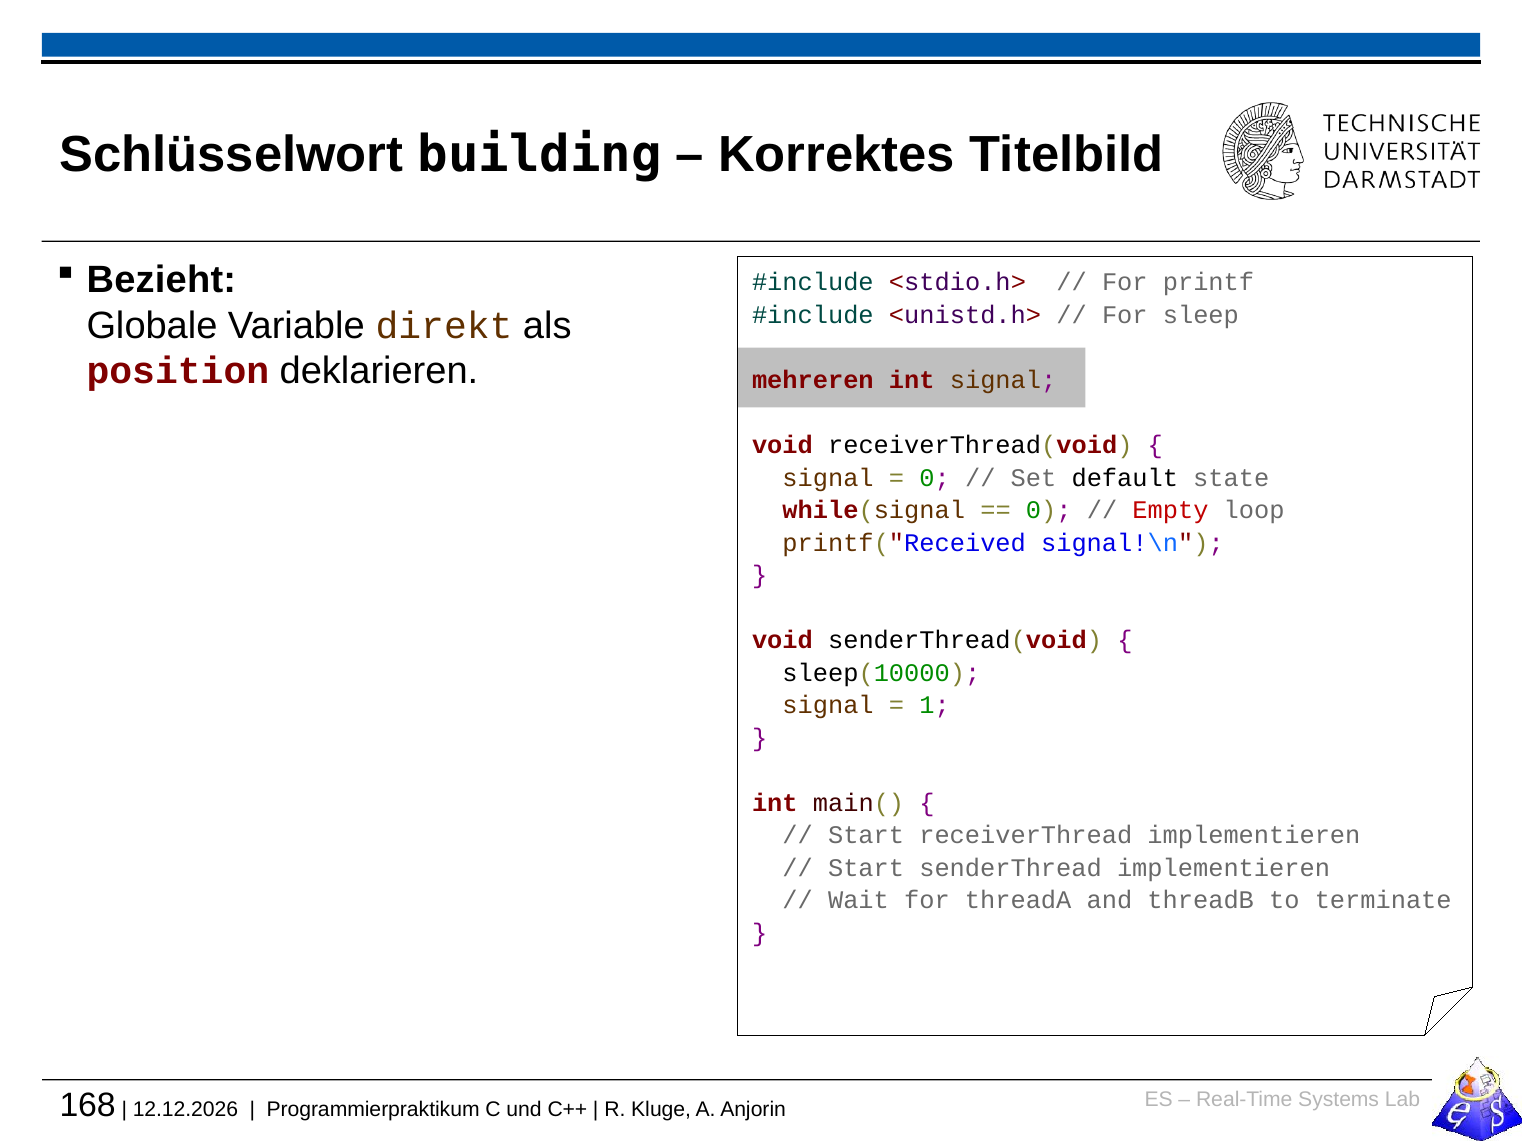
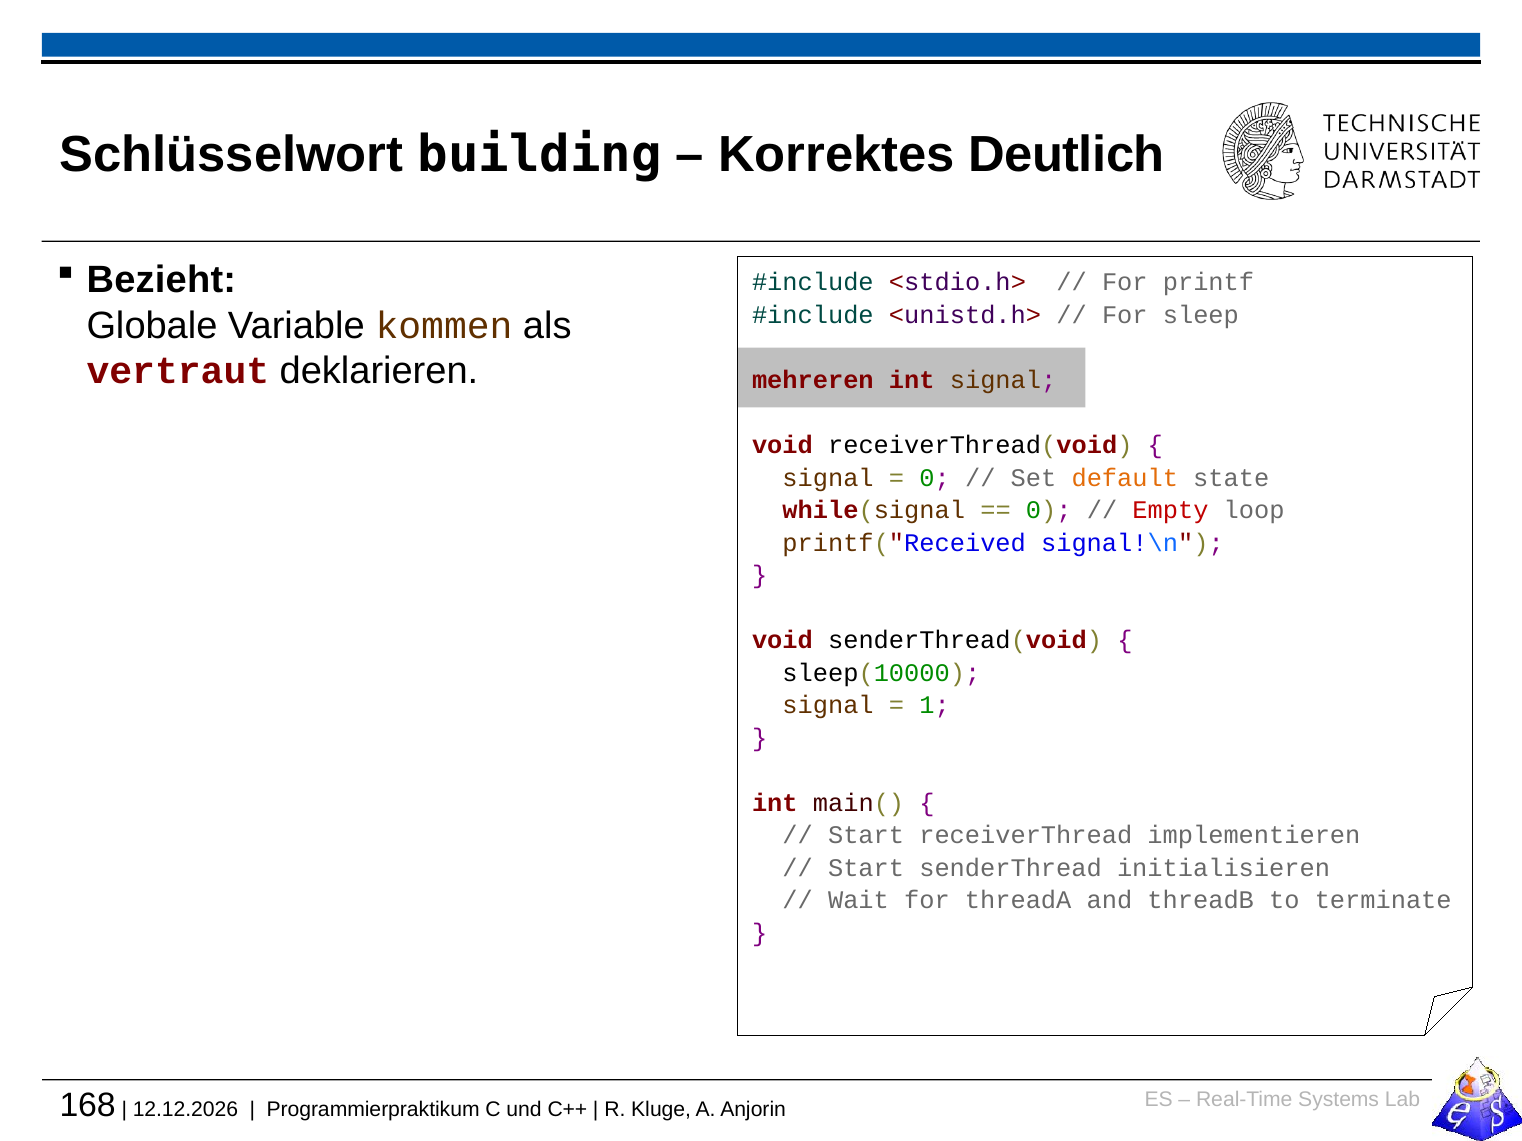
Titelbild: Titelbild -> Deutlich (1067, 155)
direkt: direkt -> kommen (444, 326)
position: position -> vertraut (178, 371)
default colour: black -> orange (1125, 478)
senderThread implementieren: implementieren -> initialisieren (1224, 868)
